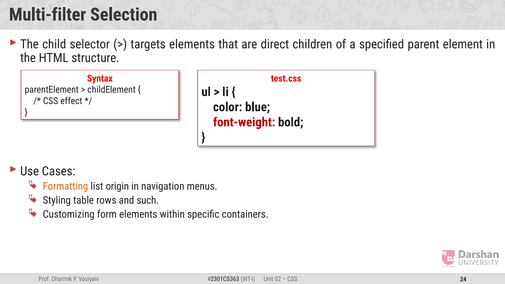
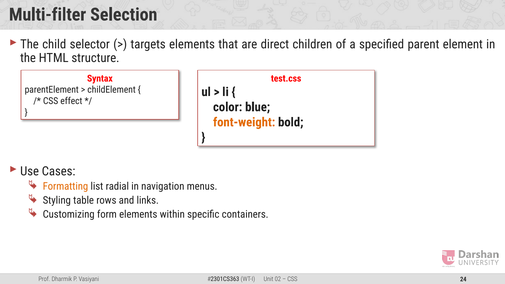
font-weight colour: red -> orange (244, 122)
origin: origin -> radial (117, 187)
such: such -> links (148, 200)
